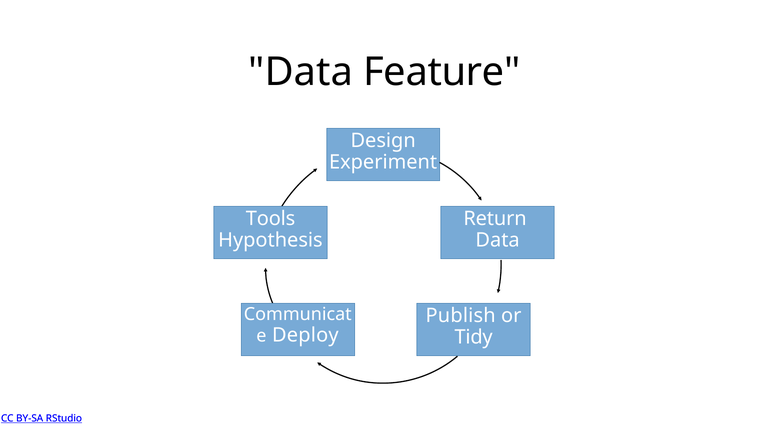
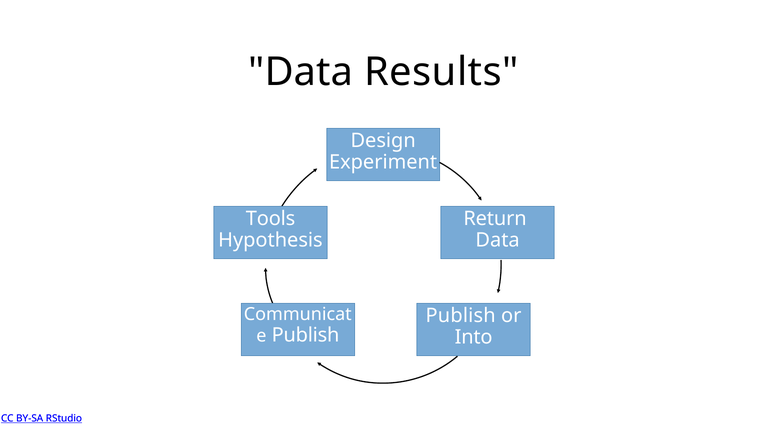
Feature: Feature -> Results (441, 72)
Deploy: Deploy -> Publish (306, 335)
Tidy: Tidy -> Into (474, 337)
